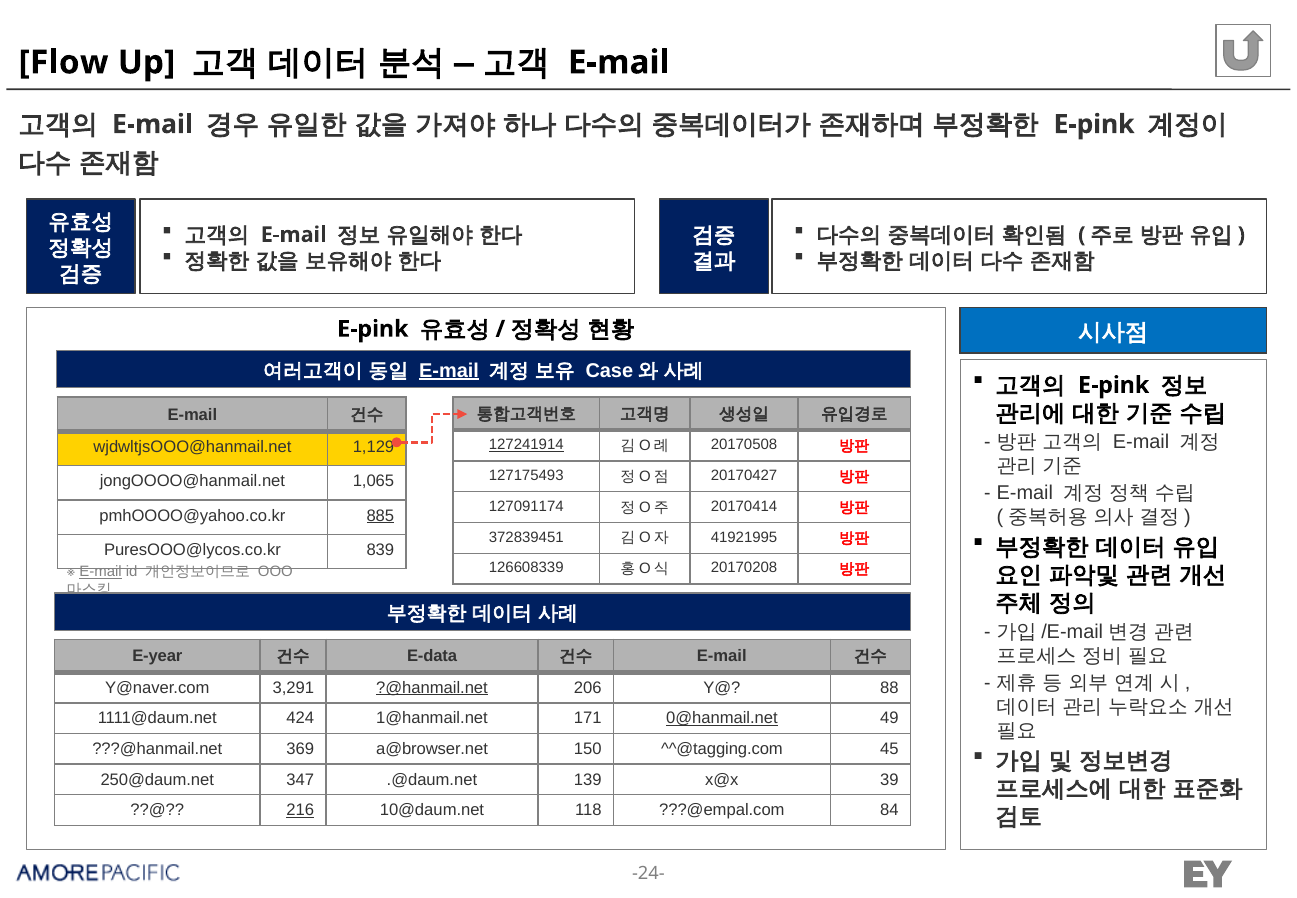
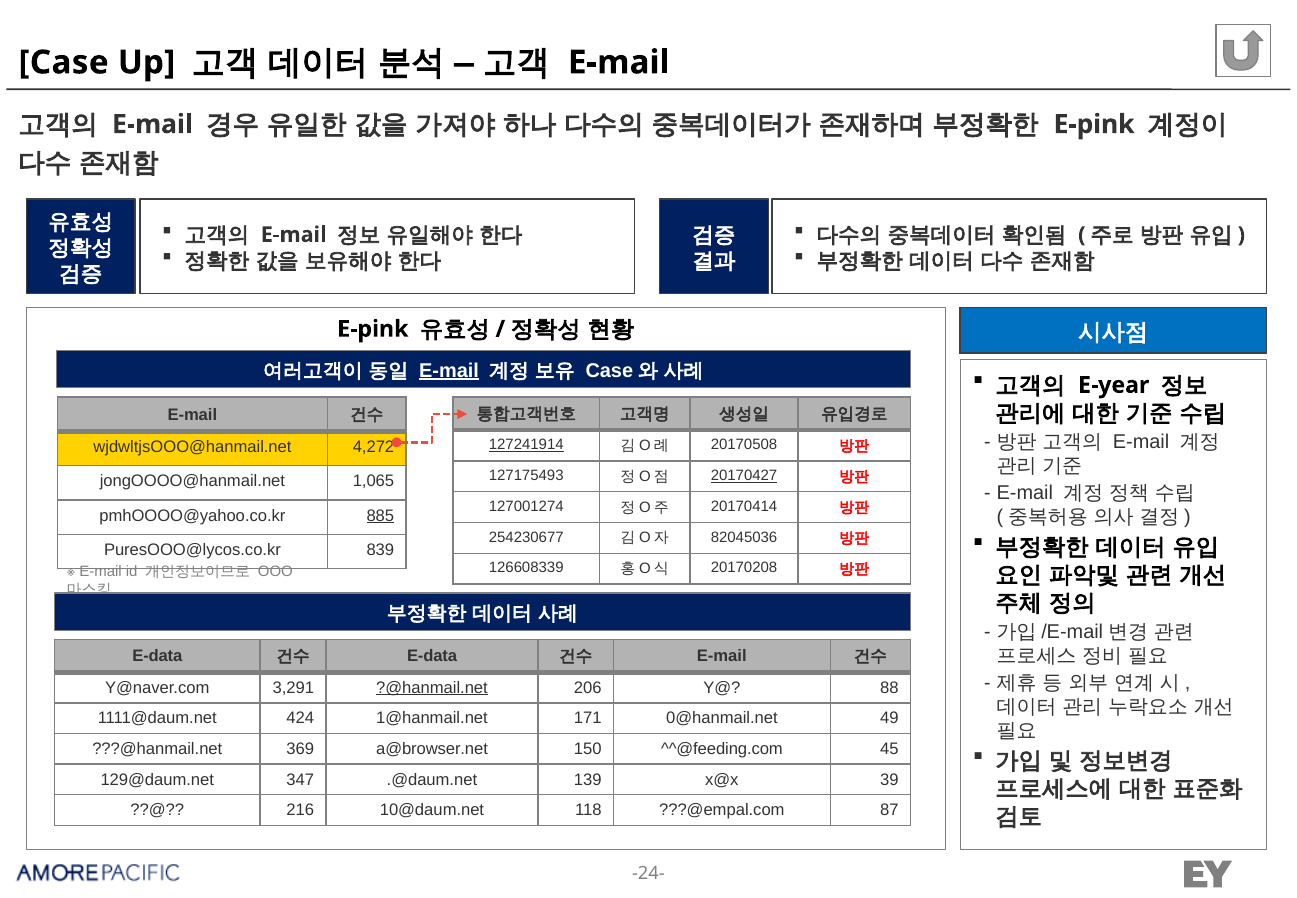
Flow: Flow -> Case (64, 62)
E-pink: E-pink -> E-year (1114, 385)
1,129: 1,129 -> 4,272 (373, 447)
20170427 underline: none -> present (744, 475)
127091174: 127091174 -> 127001274 (526, 506)
372839451: 372839451 -> 254230677 (526, 537)
41921995: 41921995 -> 82045036 (744, 537)
E-mail underline: present -> none (101, 572)
E-year: E-year -> E-data (157, 656)
0@hanmail.net underline: present -> none (722, 718)
^^@tagging.com: ^^@tagging.com -> ^^@feeding.com (722, 749)
250@daum.net: 250@daum.net -> 129@daum.net (157, 779)
216 underline: present -> none (300, 810)
84: 84 -> 87 (889, 810)
